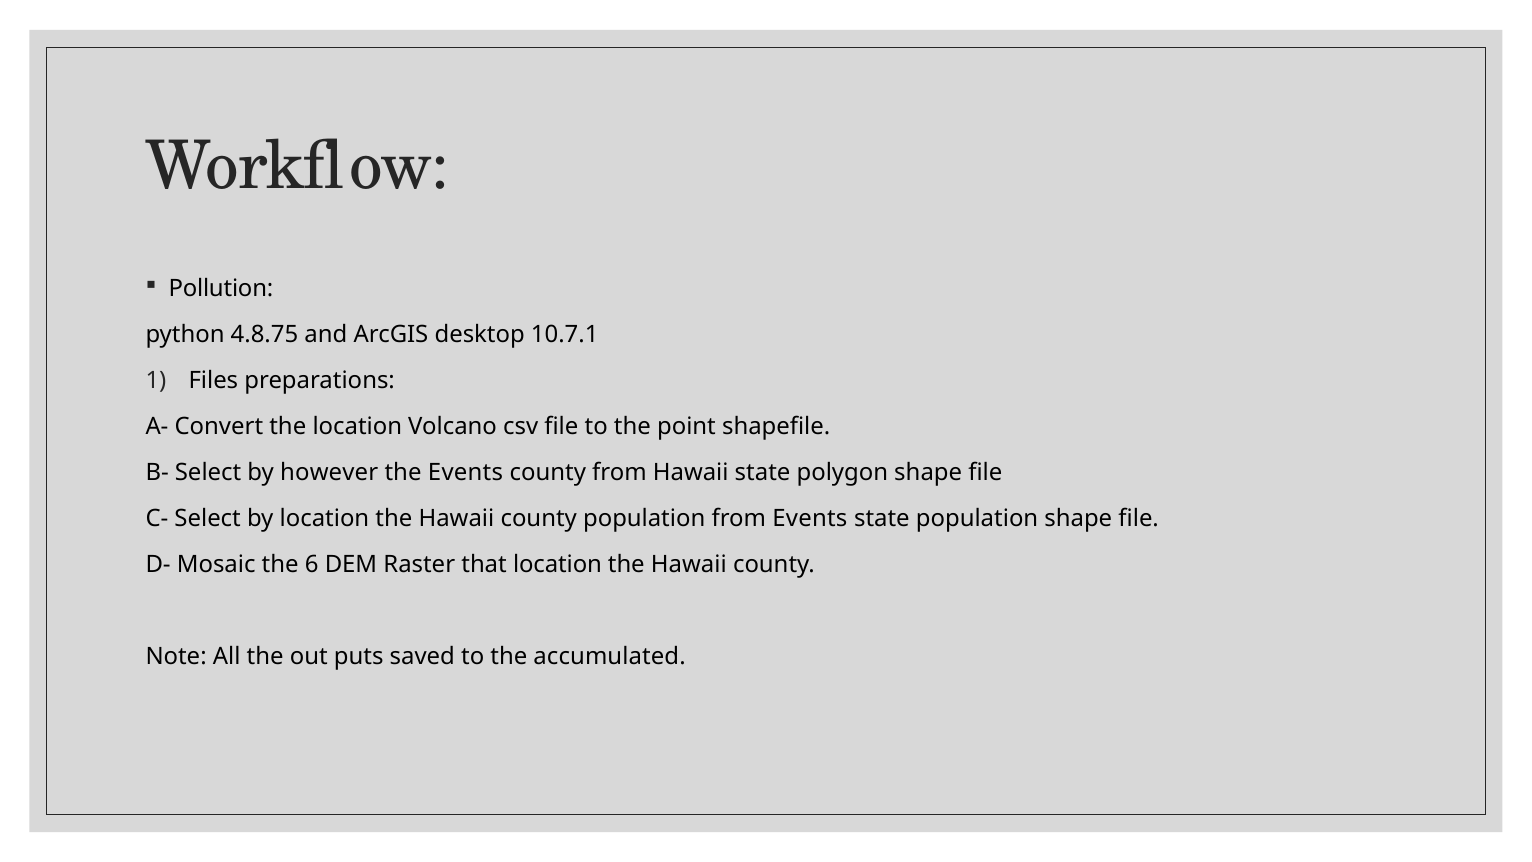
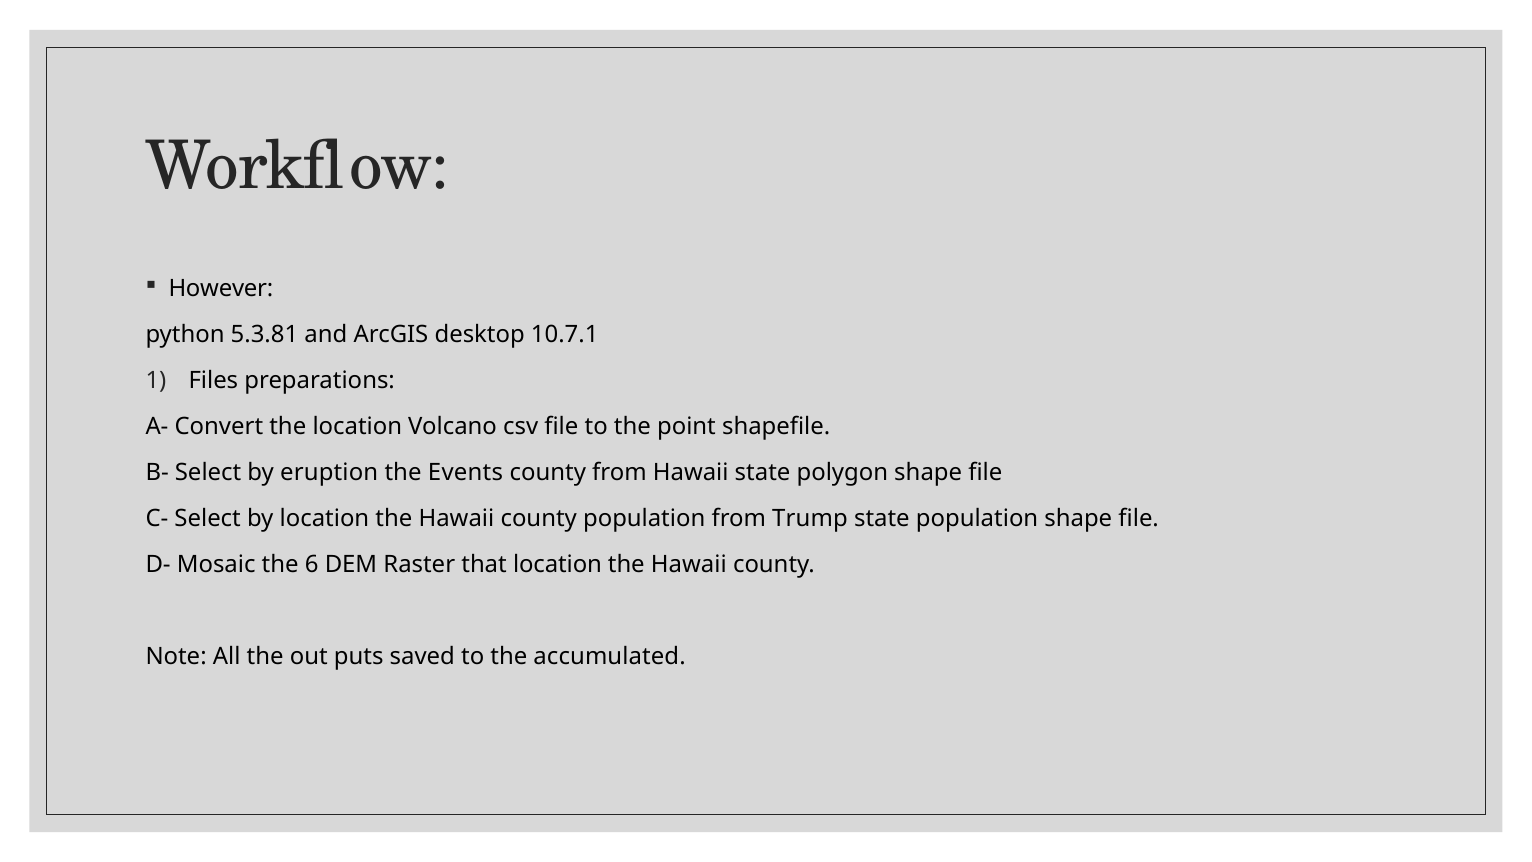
Pollution: Pollution -> However (221, 289)
4.8.75: 4.8.75 -> 5.3.81 (264, 335)
however: however -> eruption (329, 473)
from Events: Events -> Trump (810, 519)
